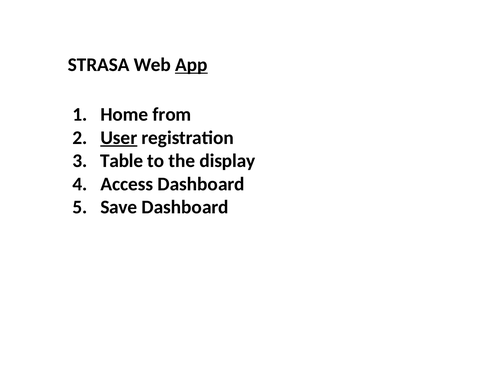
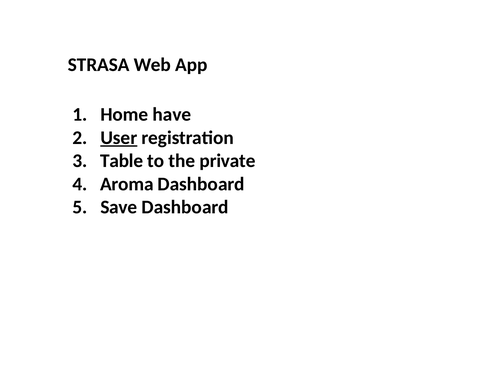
App underline: present -> none (191, 65)
from: from -> have (172, 115)
display: display -> private (227, 161)
Access: Access -> Aroma (127, 184)
